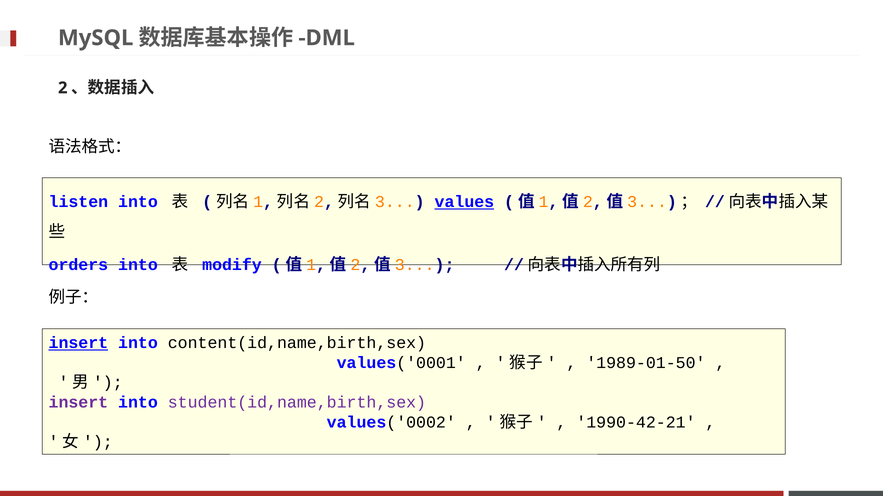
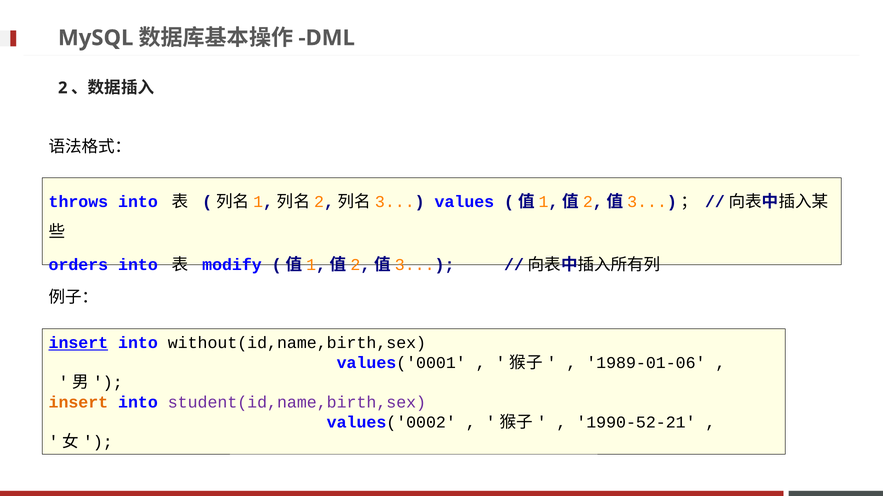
listen: listen -> throws (78, 202)
values underline: present -> none (464, 202)
content(id,name,birth,sex: content(id,name,birth,sex -> without(id,name,birth,sex (297, 343)
1989-01-50: 1989-01-50 -> 1989-01-06 (646, 363)
insert colour: purple -> orange (78, 403)
1990-42-21: 1990-42-21 -> 1990-52-21 (636, 423)
